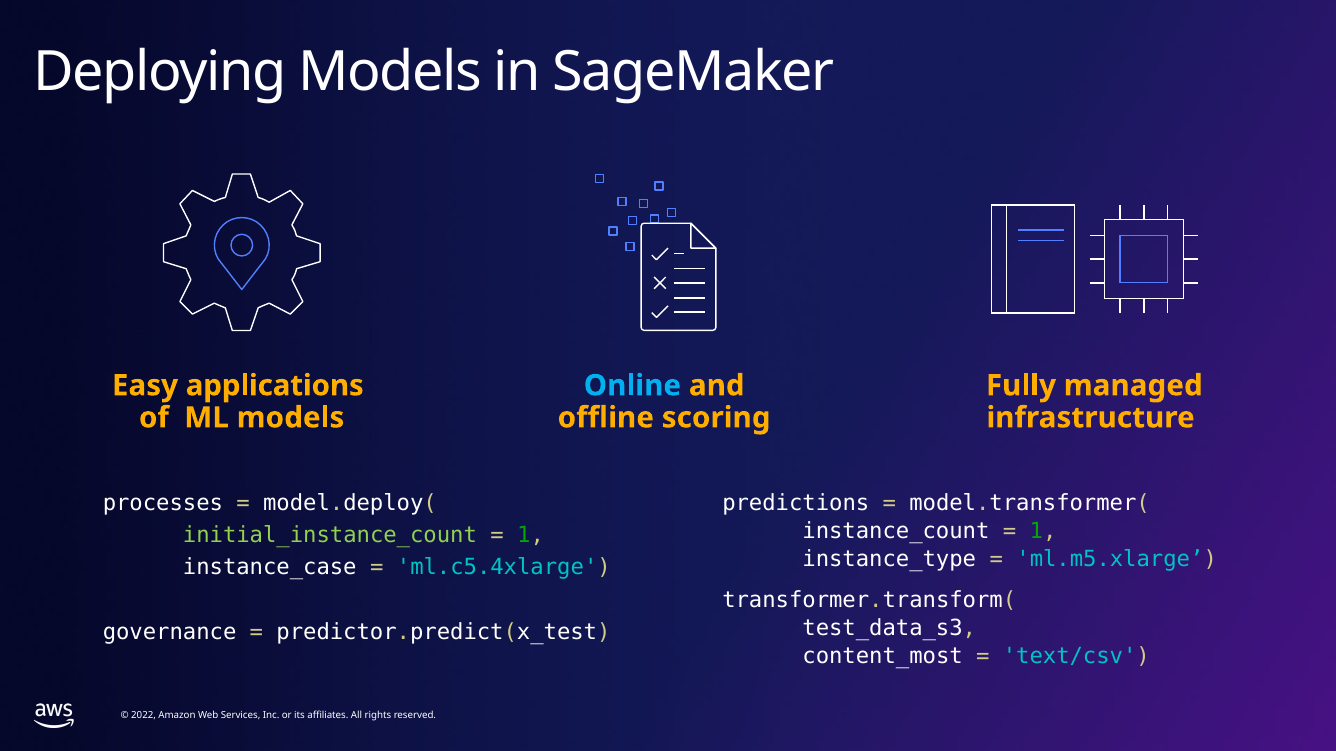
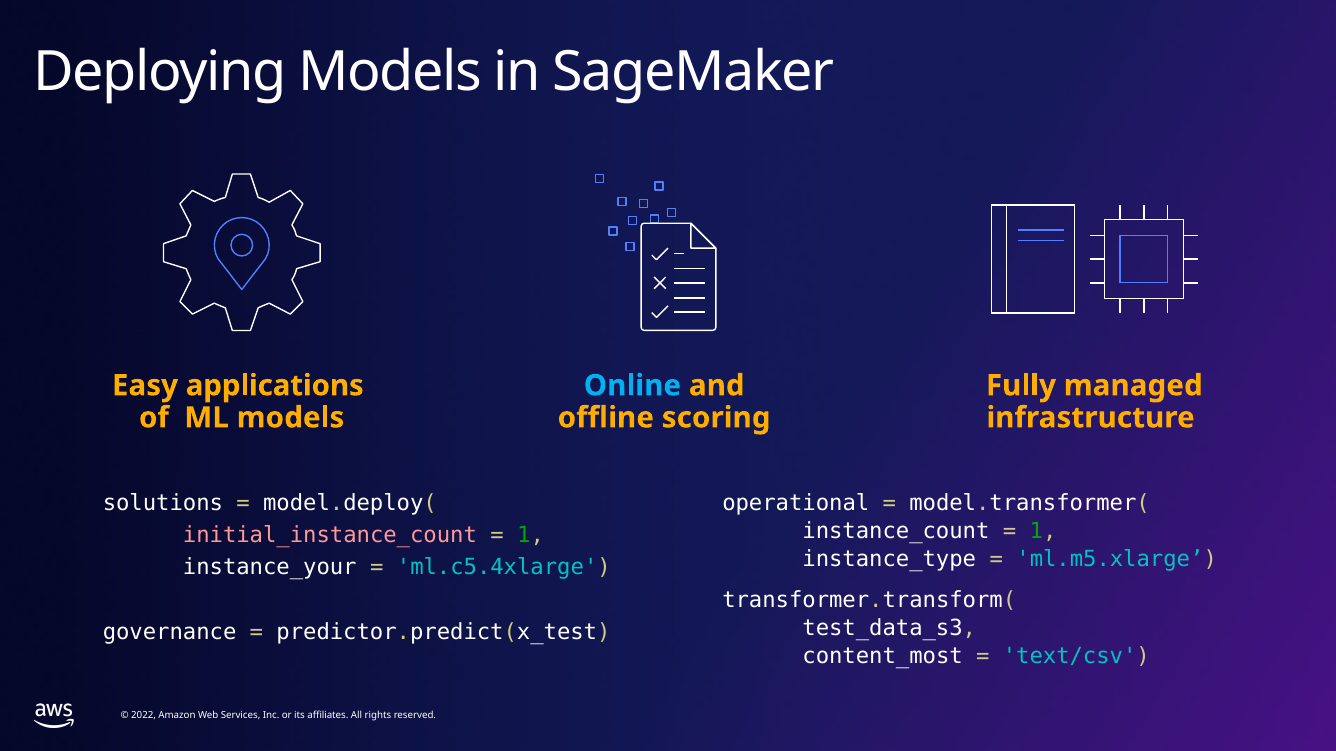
processes: processes -> solutions (163, 503)
predictions: predictions -> operational (796, 503)
initial_instance_count colour: light green -> pink (330, 535)
instance_case: instance_case -> instance_your (270, 568)
